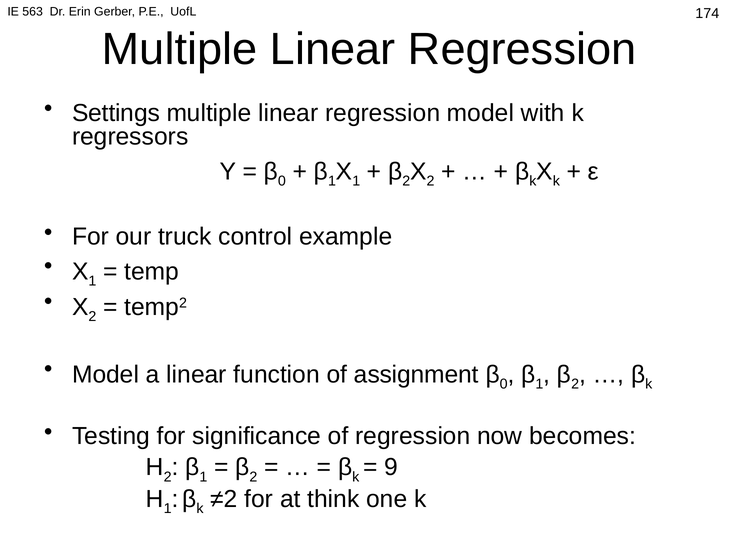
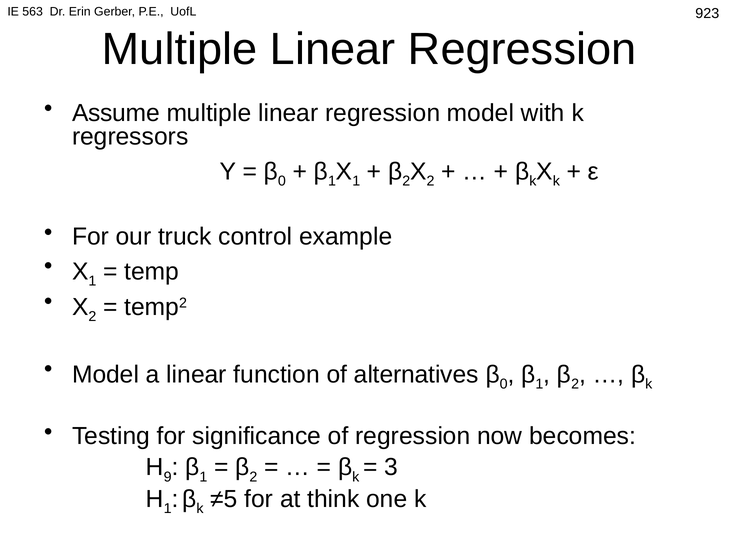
174: 174 -> 923 (707, 13)
Settings: Settings -> Assume (116, 113)
assignment: assignment -> alternatives (416, 375)
2: 2 -> 9 (168, 477)
9: 9 -> 3 (391, 468)
≠2: ≠2 -> ≠5 (224, 499)
